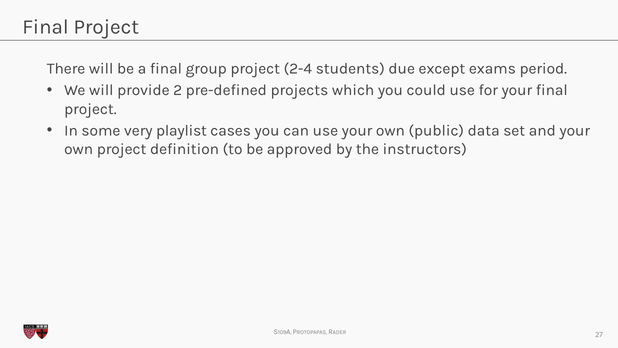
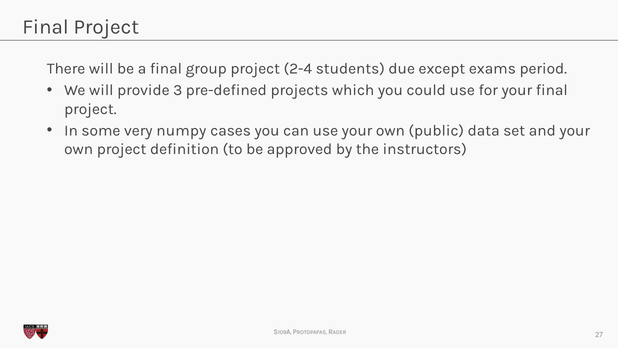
2: 2 -> 3 (178, 90)
playlist: playlist -> numpy (181, 130)
